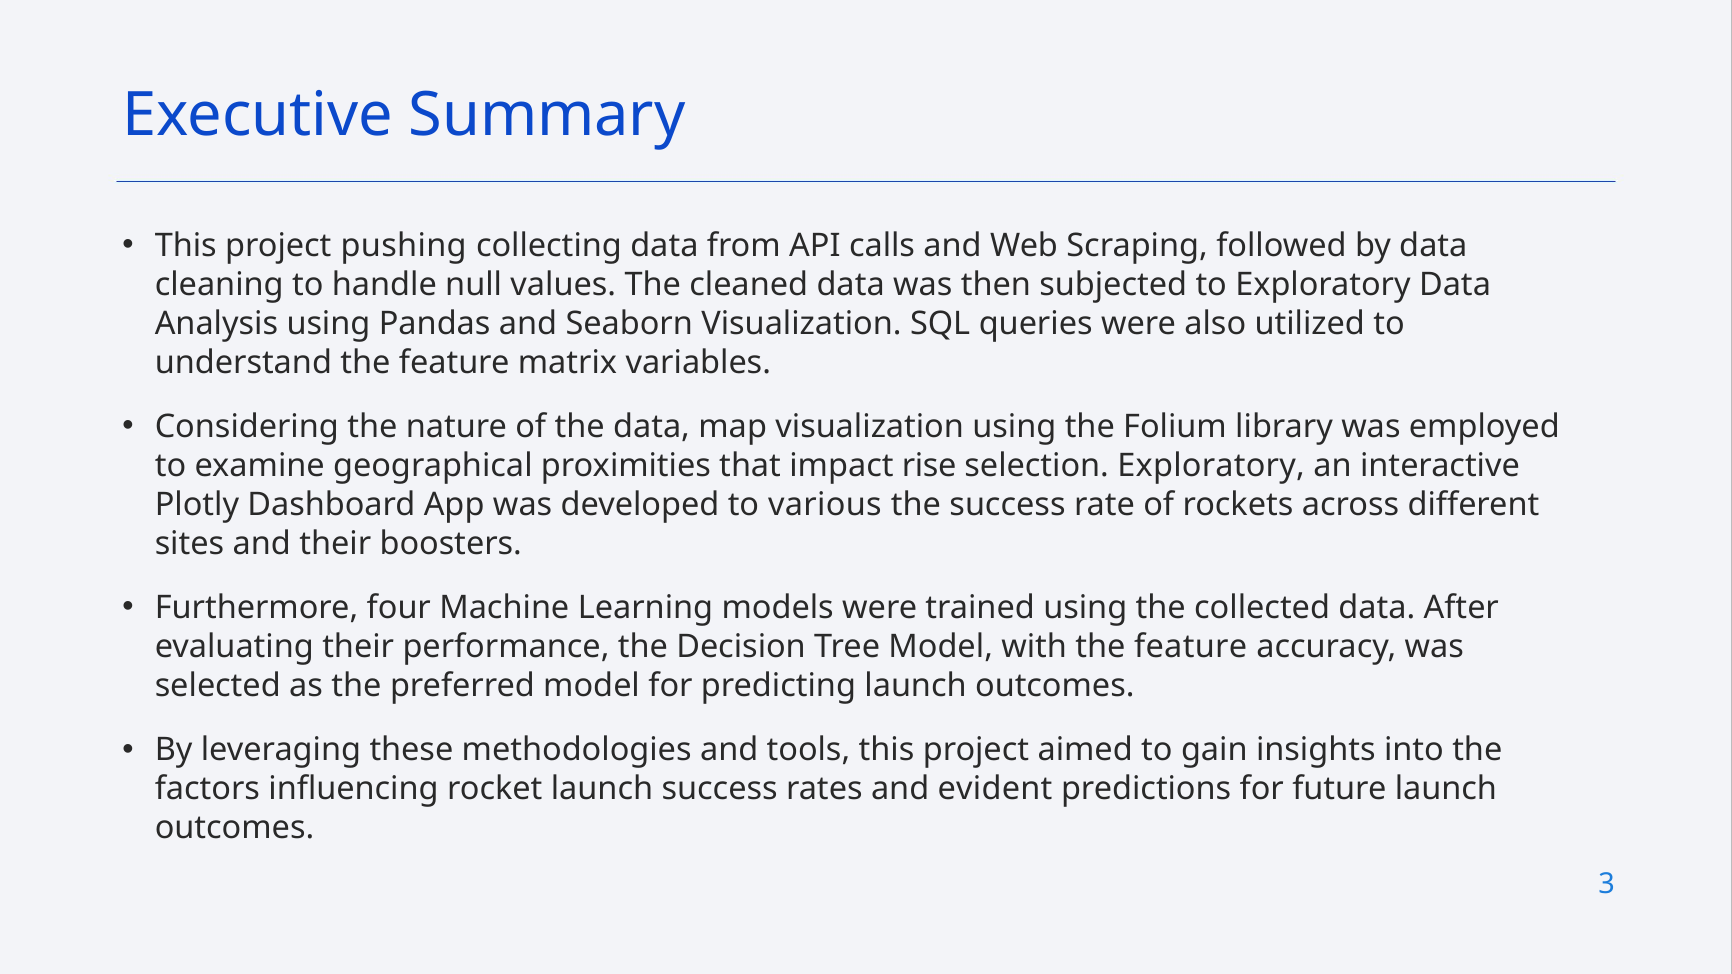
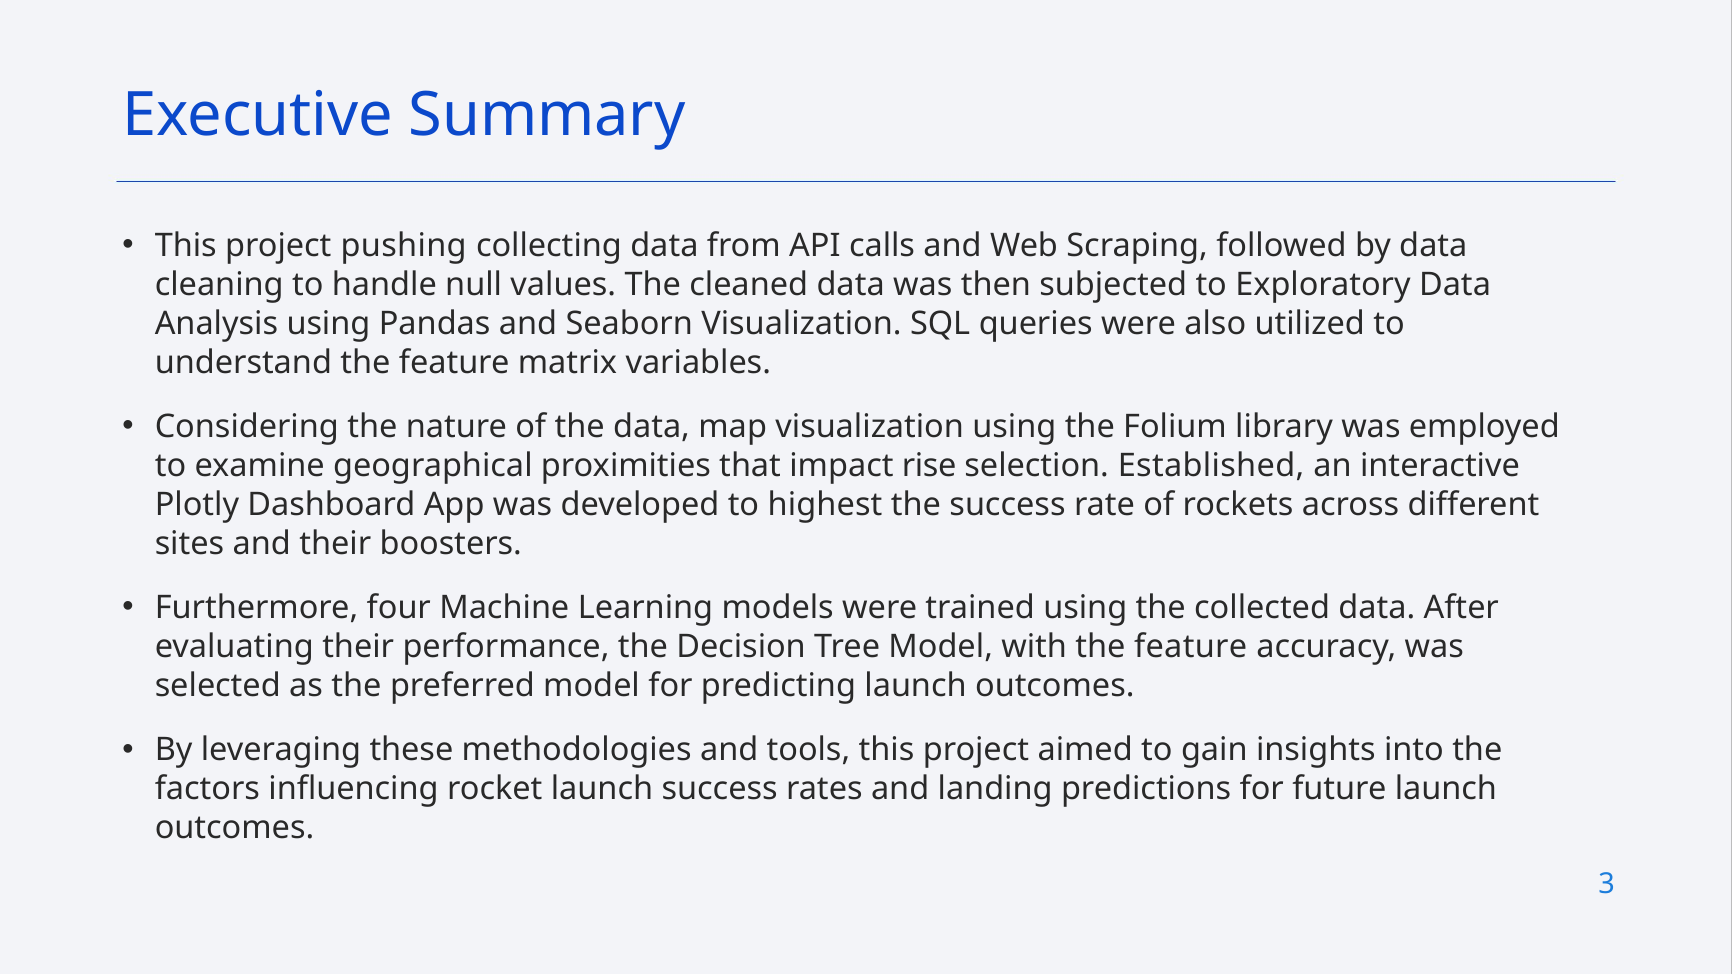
selection Exploratory: Exploratory -> Established (1211, 466)
various: various -> highest (825, 505)
evident: evident -> landing (995, 789)
